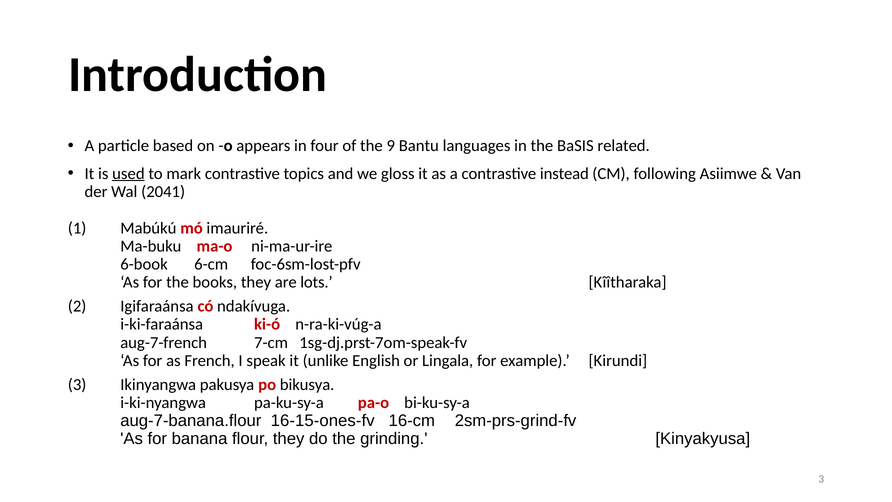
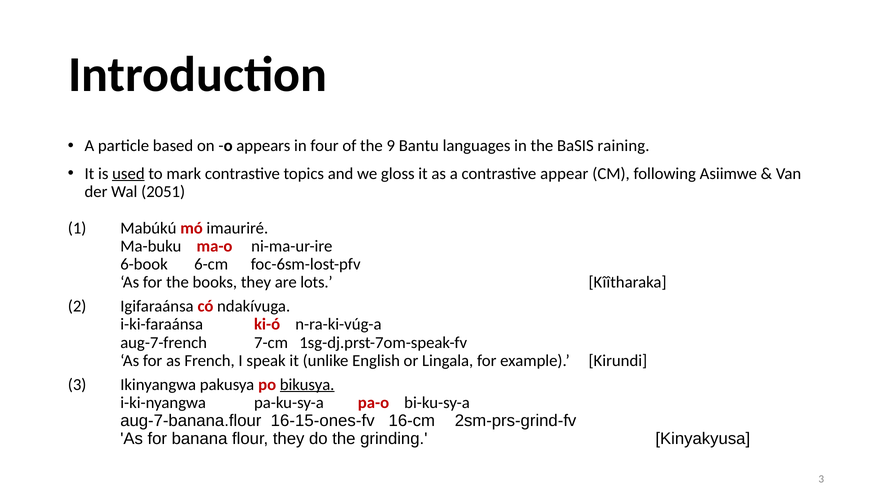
related: related -> raining (623, 146)
instead: instead -> appear (564, 173)
2041: 2041 -> 2051 (163, 191)
bikusya underline: none -> present (307, 384)
